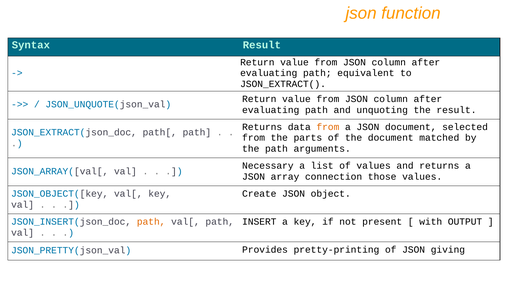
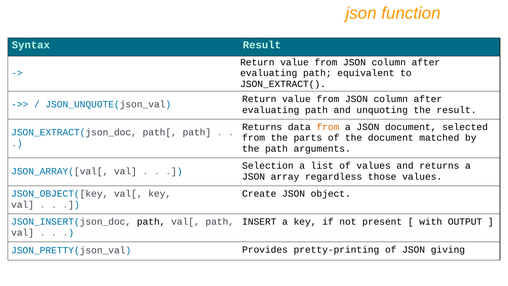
Necessary: Necessary -> Selection (268, 166)
connection: connection -> regardless (334, 176)
path colour: orange -> black (151, 222)
